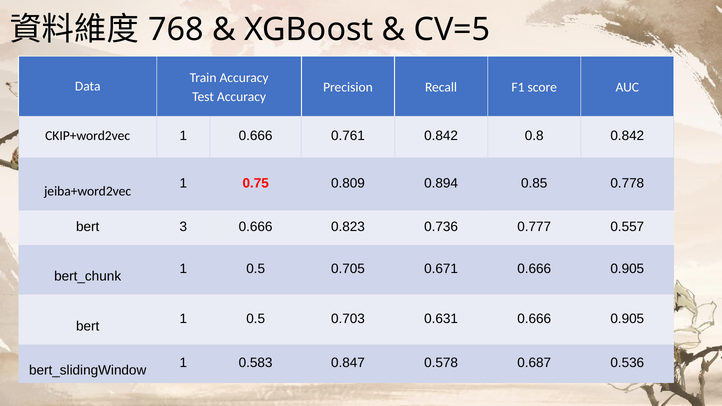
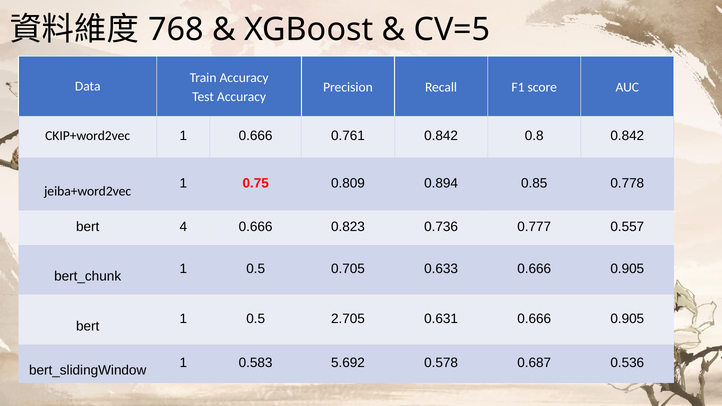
3: 3 -> 4 (183, 227)
0.671: 0.671 -> 0.633 (441, 269)
0.703: 0.703 -> 2.705 (348, 319)
0.847: 0.847 -> 5.692 (348, 363)
